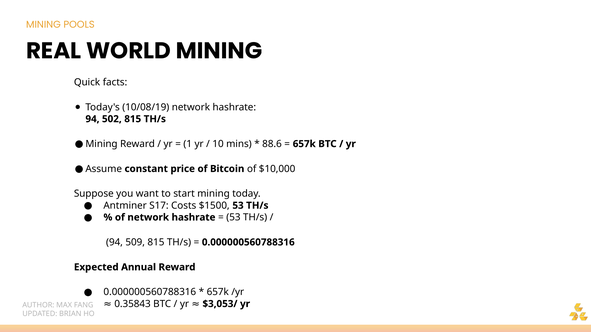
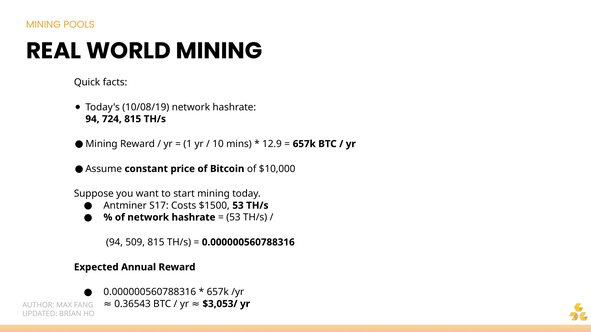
502: 502 -> 724 (112, 119)
88.6: 88.6 -> 12.9 (272, 144)
0.35843: 0.35843 -> 0.36543 (132, 304)
